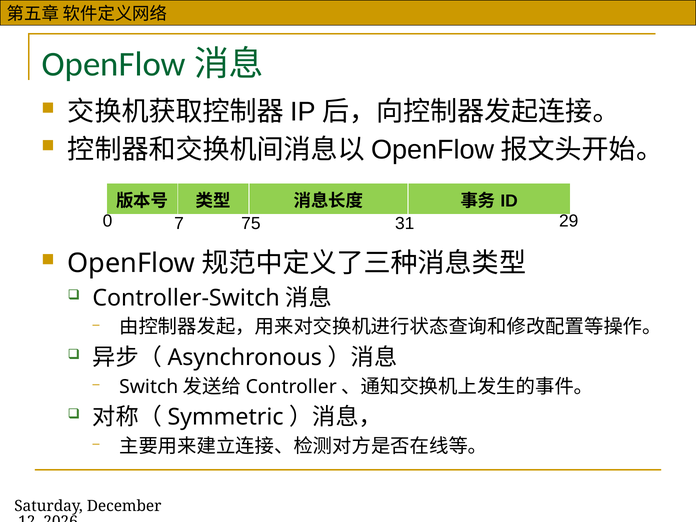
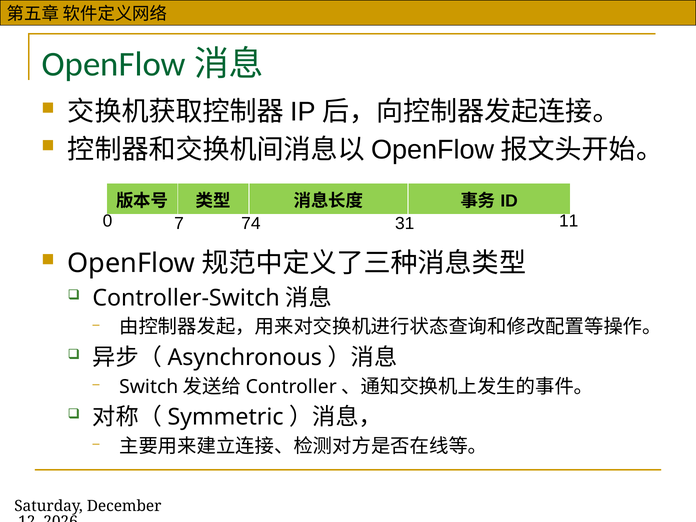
75: 75 -> 74 (251, 223)
29: 29 -> 11 (569, 221)
